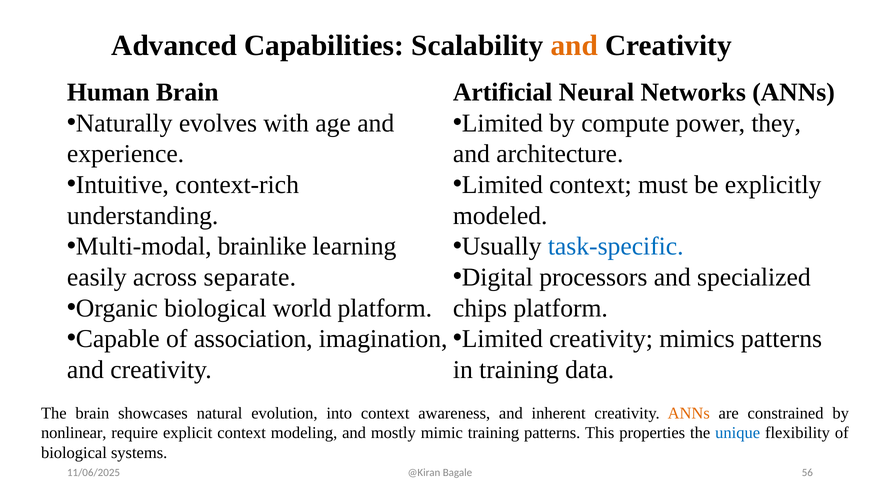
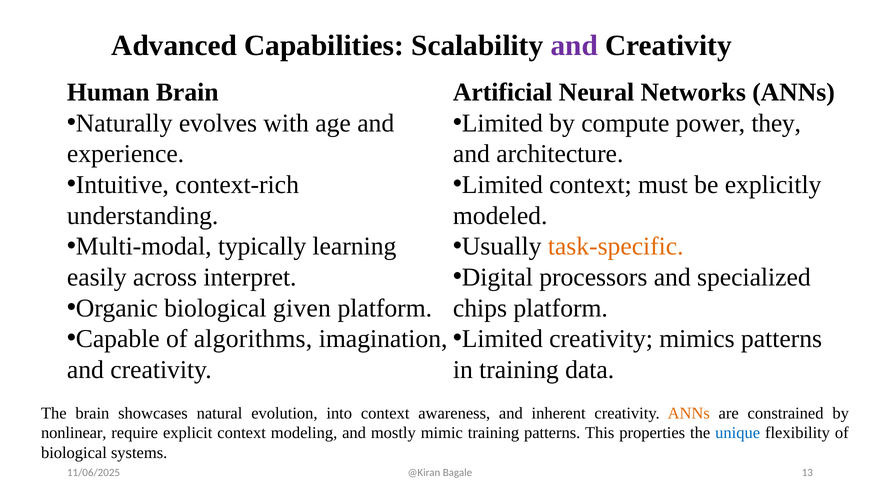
and colour: orange -> purple (574, 46)
brainlike: brainlike -> typically (262, 246)
task-specific colour: blue -> orange (616, 246)
separate: separate -> interpret (250, 277)
world: world -> given (302, 308)
association: association -> algorithms (253, 339)
56: 56 -> 13 (807, 473)
